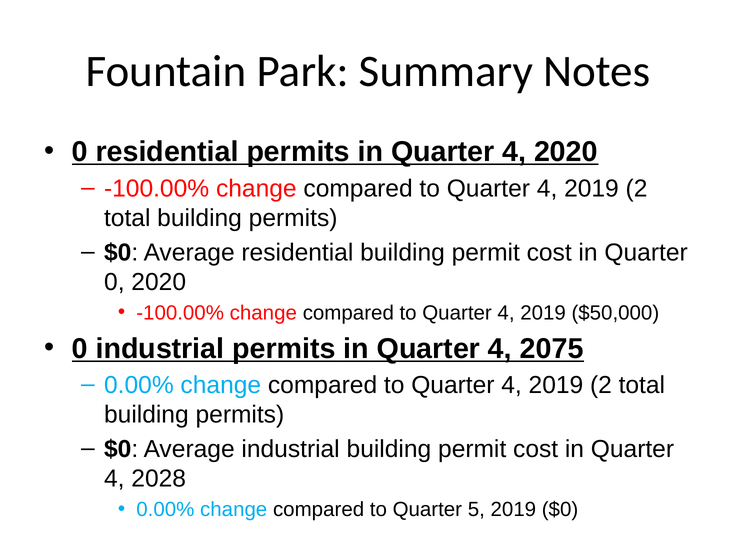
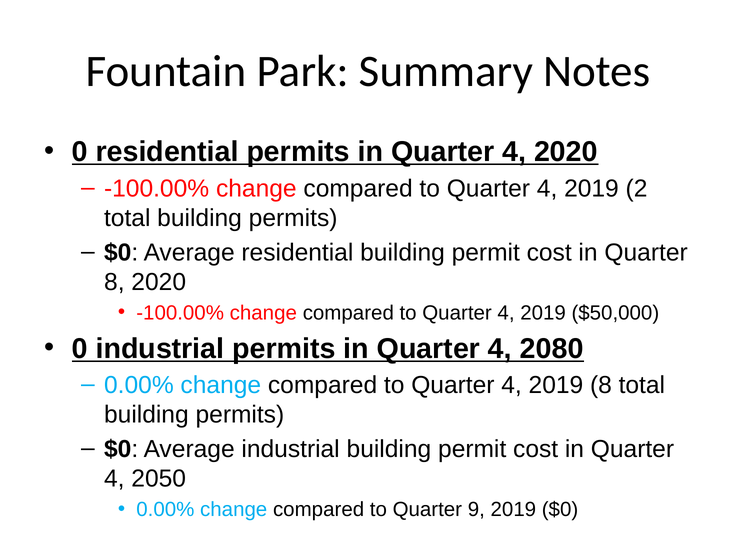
0: 0 -> 8 (114, 282)
2075: 2075 -> 2080 (552, 348)
2: 2 -> 8 (601, 385)
2028: 2028 -> 2050 (159, 478)
5: 5 -> 9 (476, 509)
